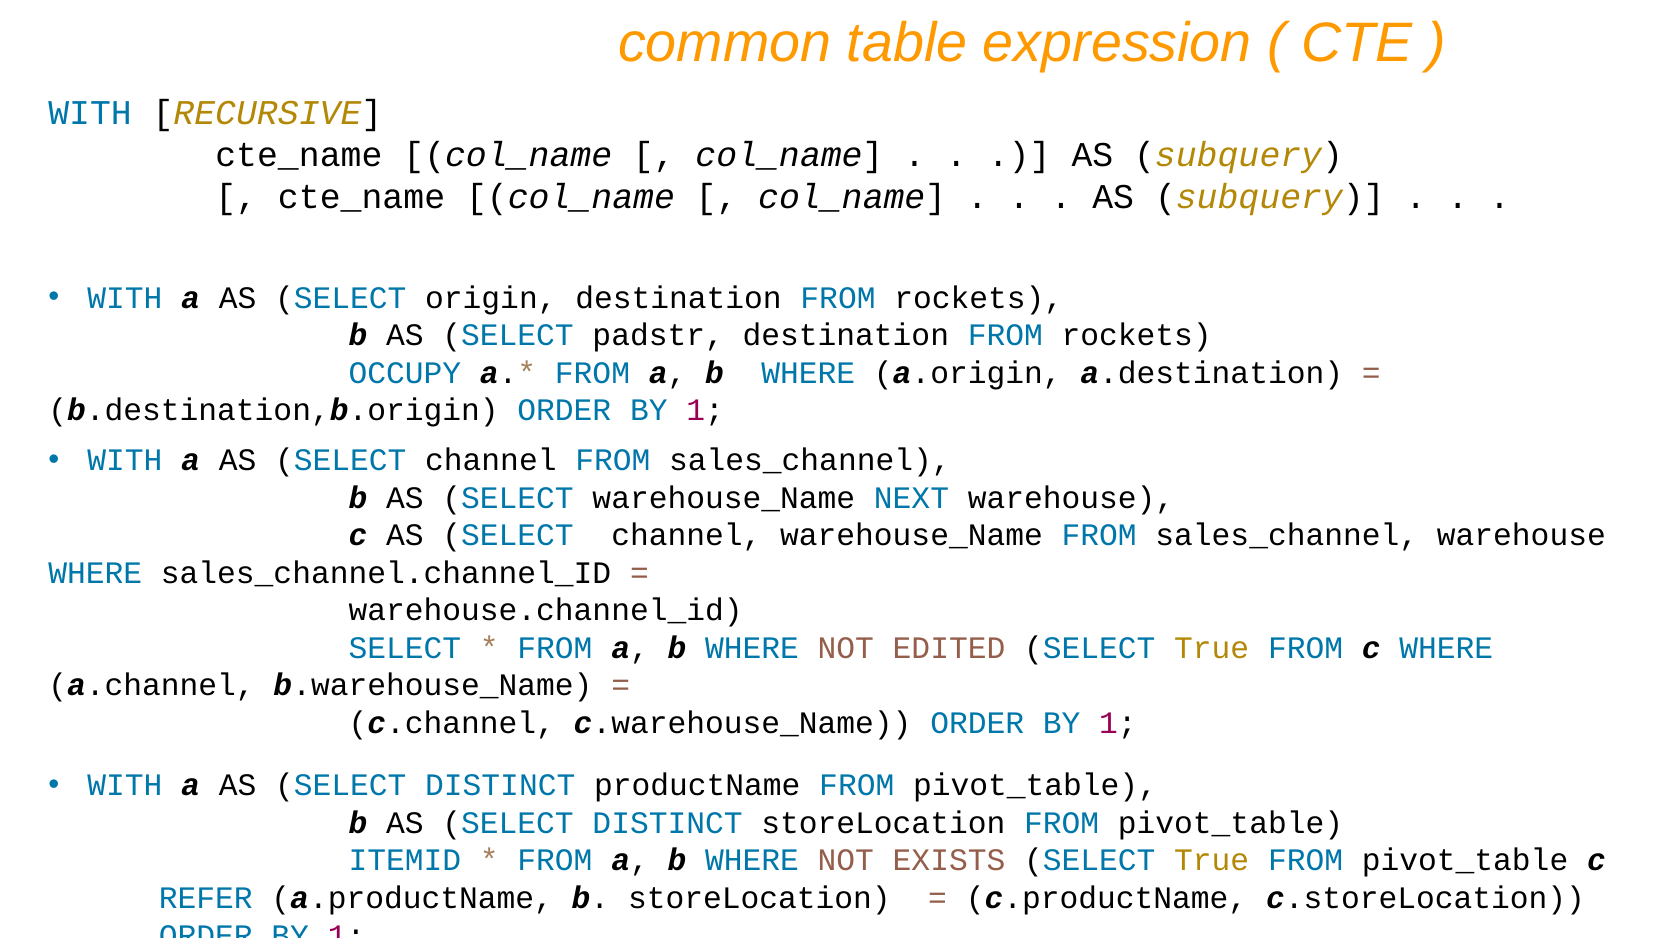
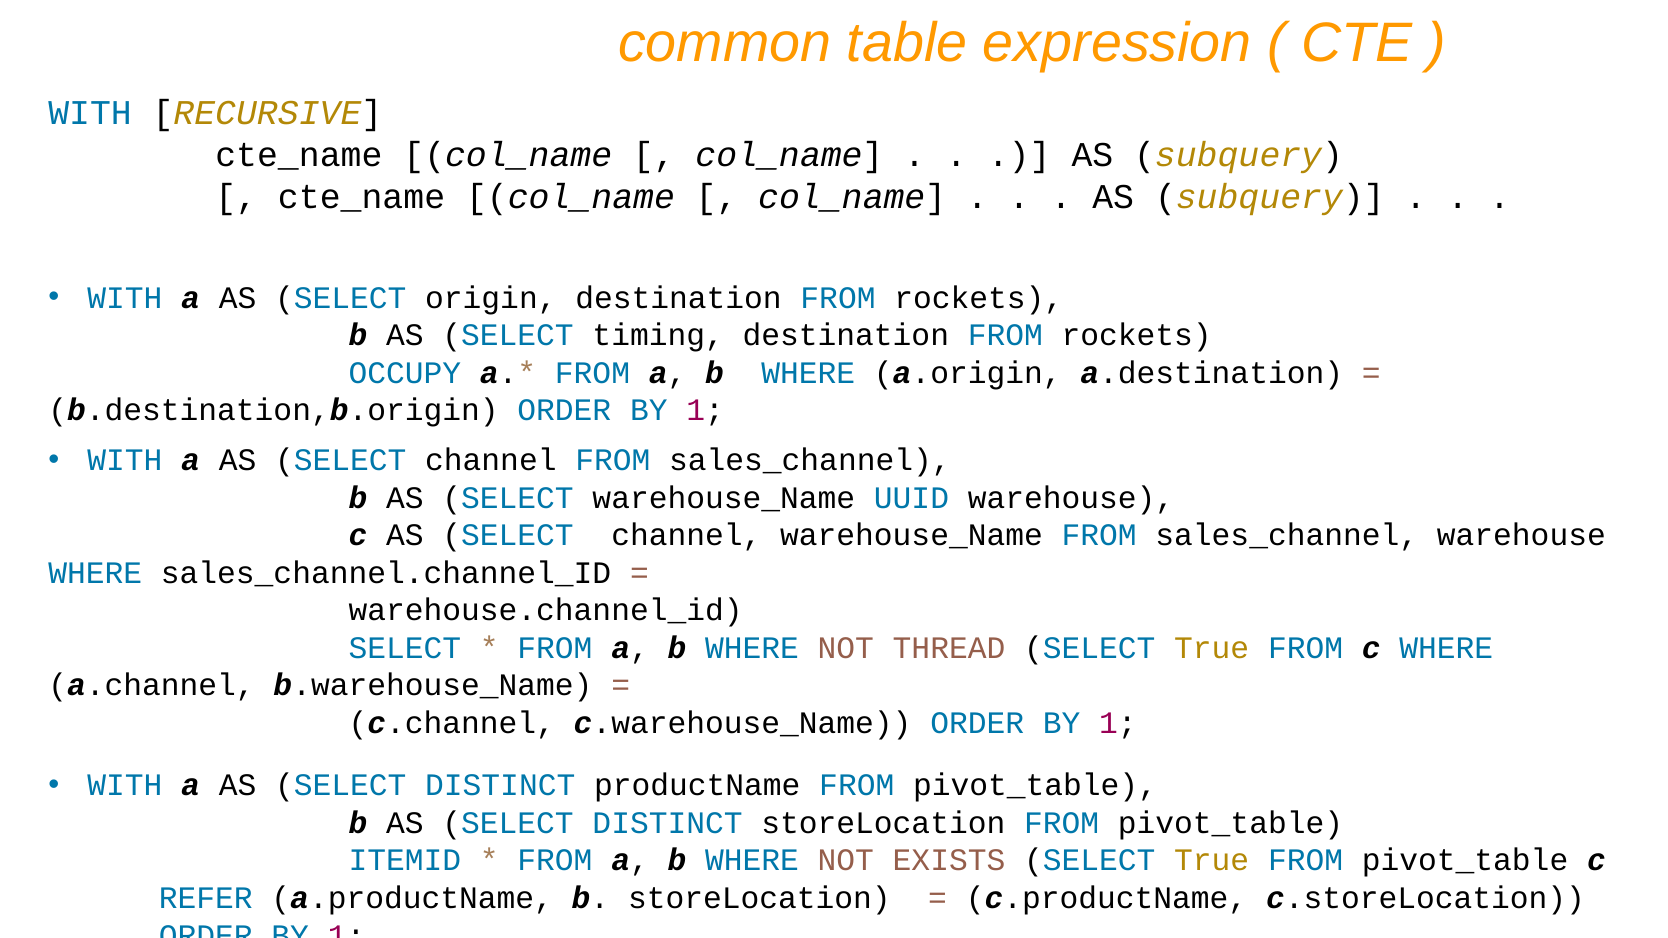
padstr: padstr -> timing (658, 335)
NEXT: NEXT -> UUID (911, 498)
EDITED: EDITED -> THREAD (949, 648)
